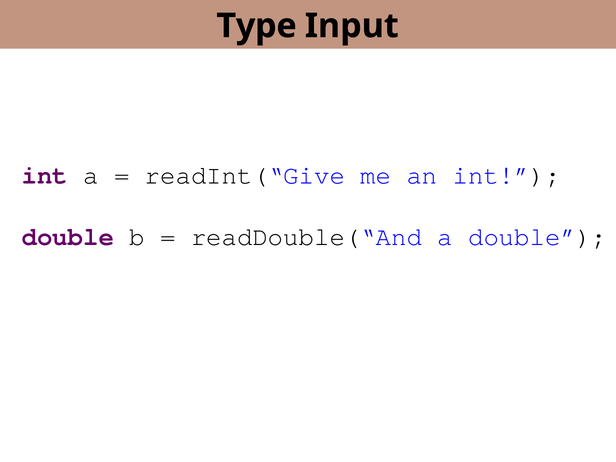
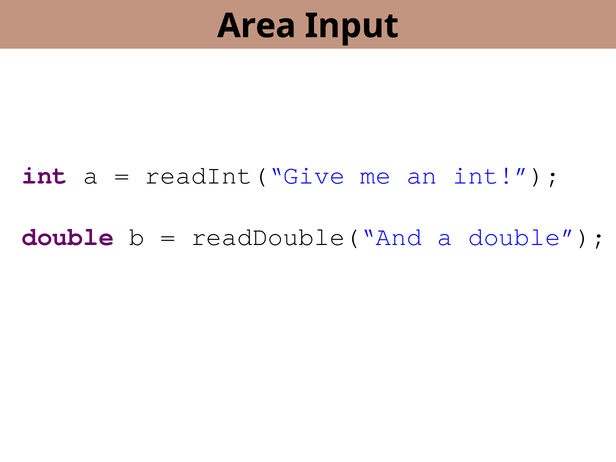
Type: Type -> Area (257, 26)
